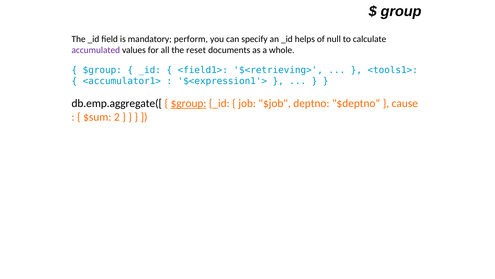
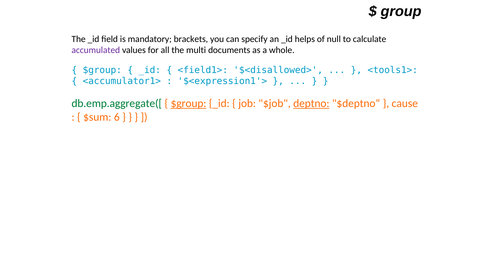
perform: perform -> brackets (191, 39)
reset: reset -> multi (196, 50)
$<retrieving>: $<retrieving> -> $<disallowed> (278, 70)
db.emp.aggregate([ colour: black -> green (117, 103)
deptno underline: none -> present (311, 103)
2: 2 -> 6 (117, 117)
